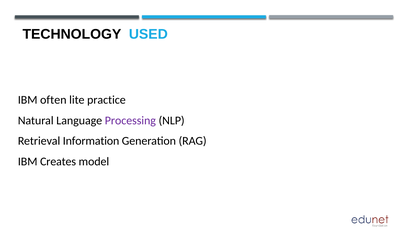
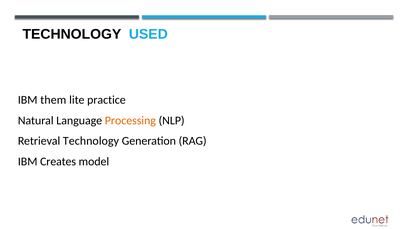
often: often -> them (53, 100)
Processing colour: purple -> orange (130, 121)
Retrieval Information: Information -> Technology (91, 141)
